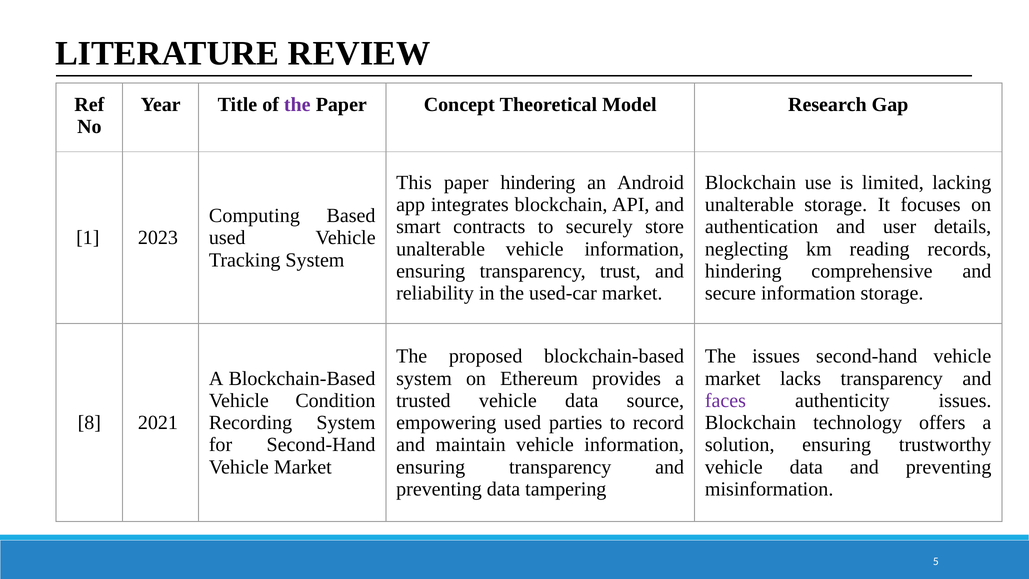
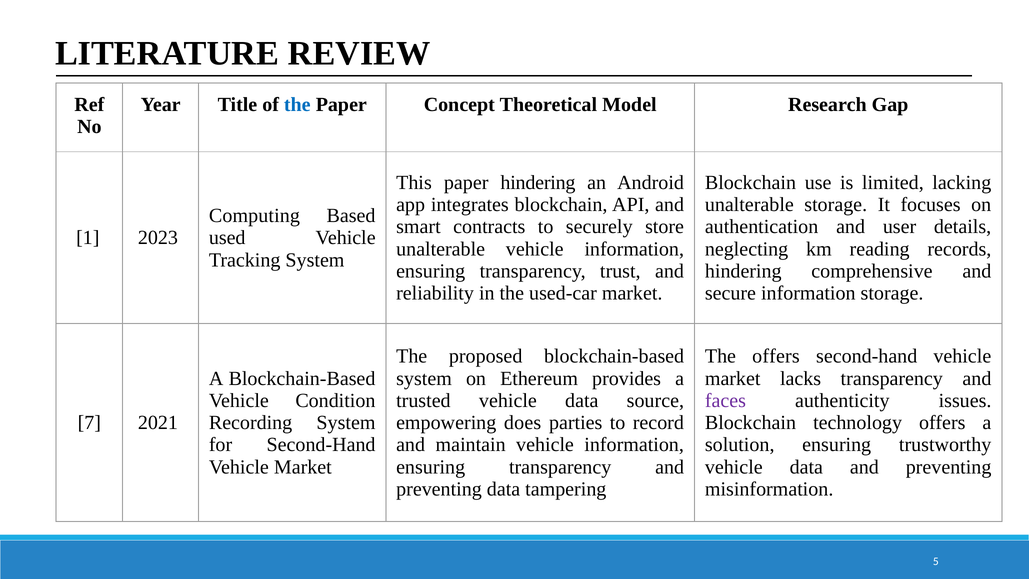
the colour: purple -> blue (297, 105)
The issues: issues -> offers (776, 356)
8: 8 -> 7 (89, 423)
empowering used: used -> does (523, 423)
